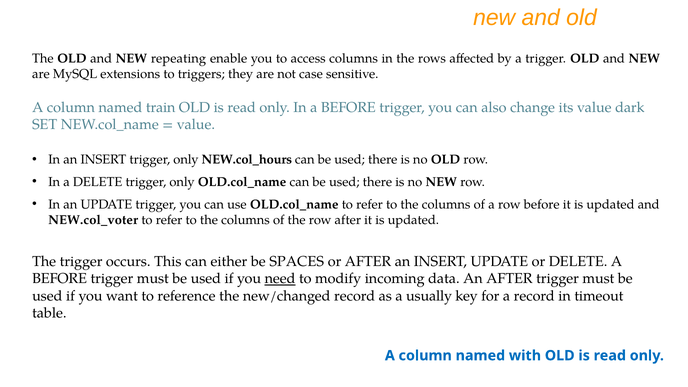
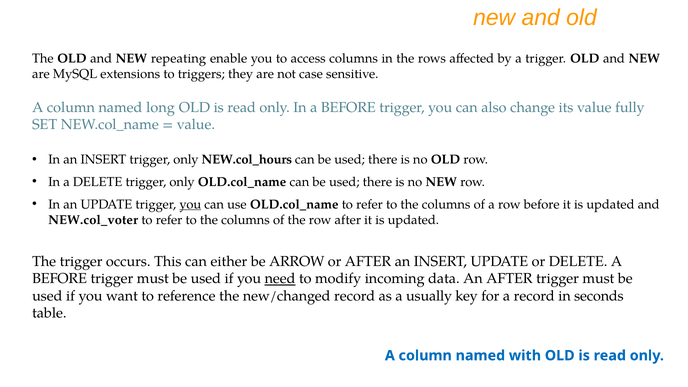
train: train -> long (161, 107)
dark: dark -> fully (630, 107)
you underline: none -> present (190, 204)
SPACES: SPACES -> ARROW (297, 262)
timeout: timeout -> seconds (599, 296)
